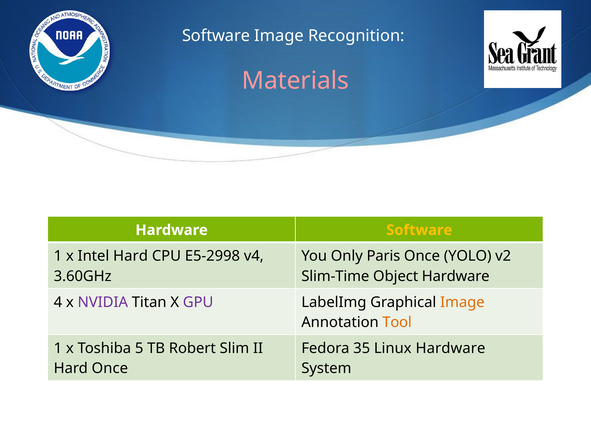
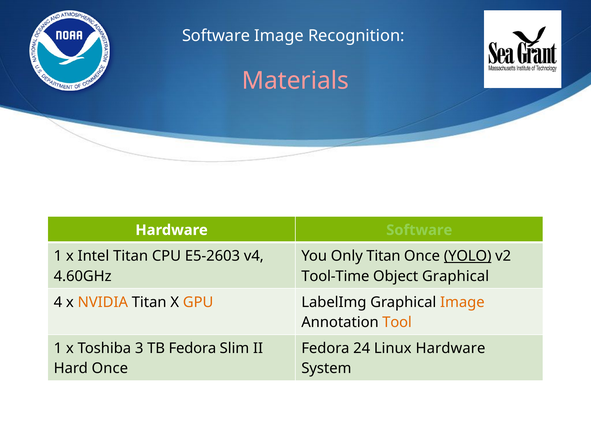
Software colour: yellow -> light green (419, 230)
Intel Hard: Hard -> Titan (131, 256)
E5-2998: E5-2998 -> E5-2603 (212, 256)
Only Paris: Paris -> Titan (383, 256)
YOLO underline: none -> present (468, 256)
3.60GHz: 3.60GHz -> 4.60GHz (83, 276)
Slim-Time: Slim-Time -> Tool-Time (335, 276)
Object Hardware: Hardware -> Graphical (456, 276)
NVIDIA colour: purple -> orange (103, 302)
GPU colour: purple -> orange (198, 302)
5: 5 -> 3 (139, 349)
TB Robert: Robert -> Fedora (192, 349)
35: 35 -> 24 (362, 349)
